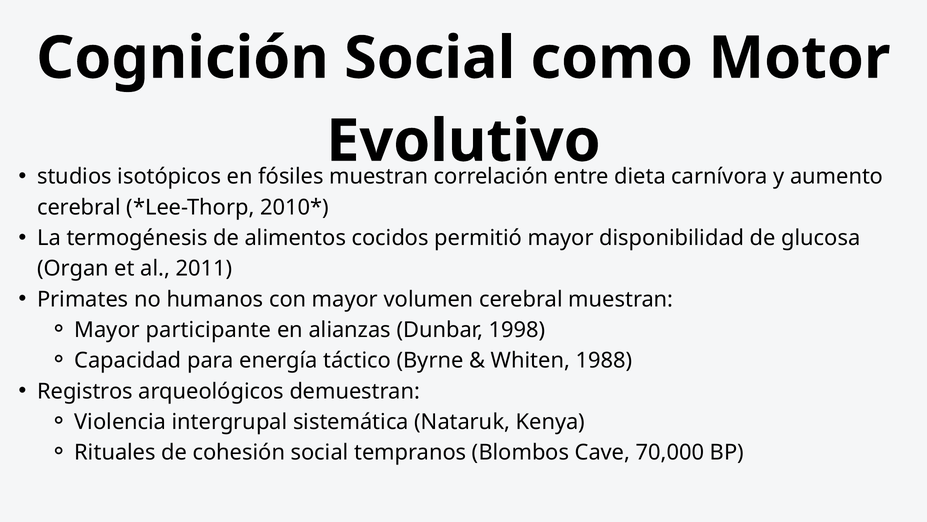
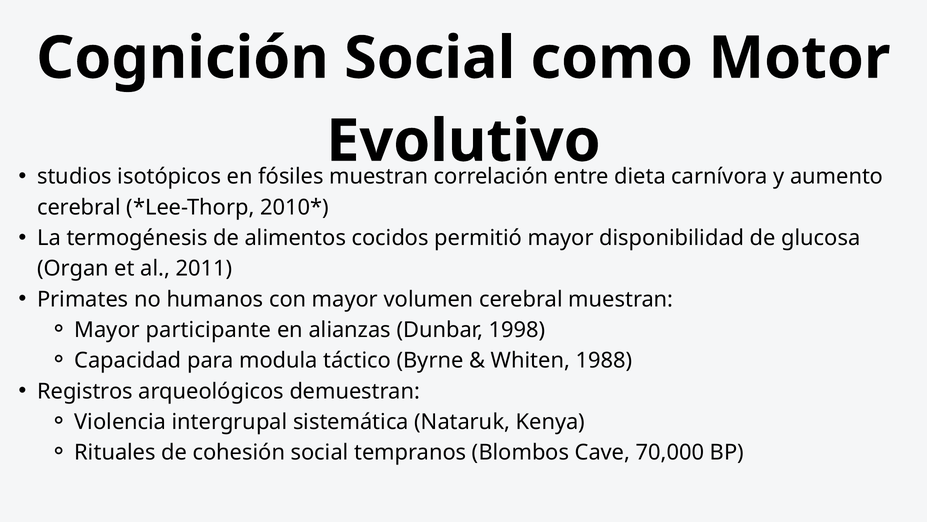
energía: energía -> modula (278, 360)
